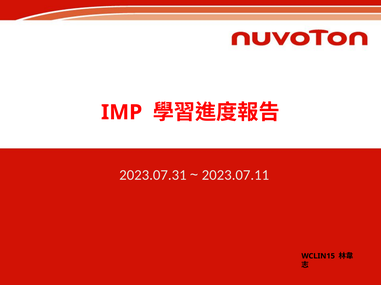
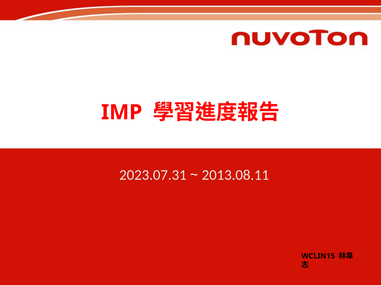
2023.07.11: 2023.07.11 -> 2013.08.11 (235, 175)
